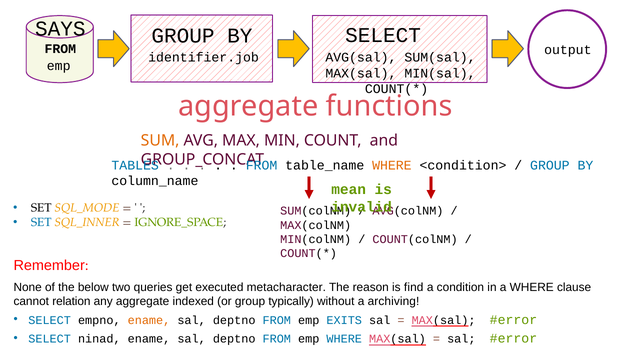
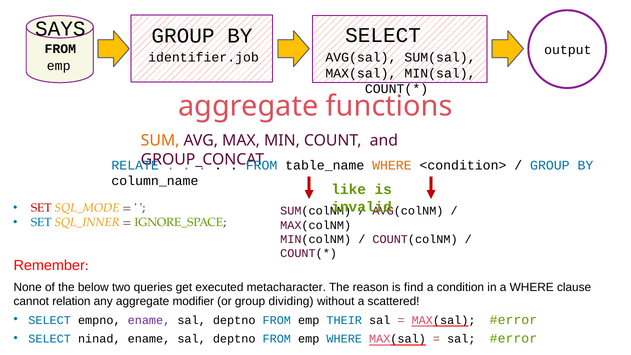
TABLES: TABLES -> RELATE (135, 165)
mean: mean -> like (349, 190)
SET colour: black -> red (41, 208)
indexed: indexed -> modifier (193, 301)
typically: typically -> dividing (291, 301)
archiving: archiving -> scattered (394, 301)
ename colour: orange -> purple (149, 320)
EXITS: EXITS -> THEIR (344, 320)
